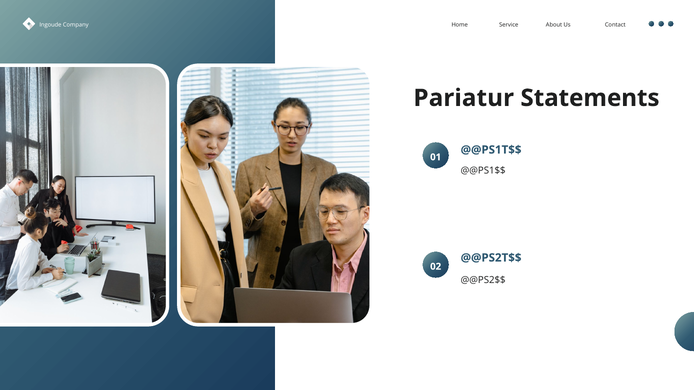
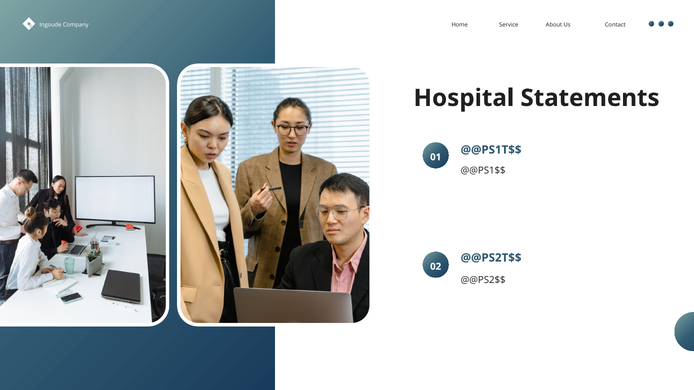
Pariatur: Pariatur -> Hospital (464, 98)
